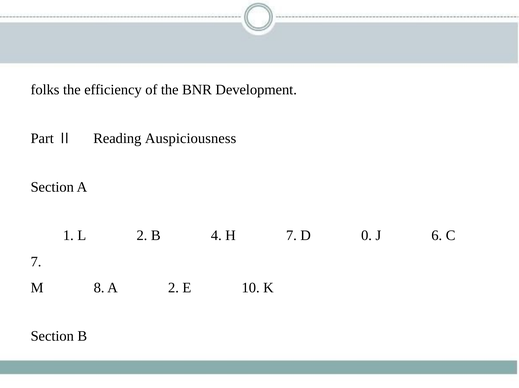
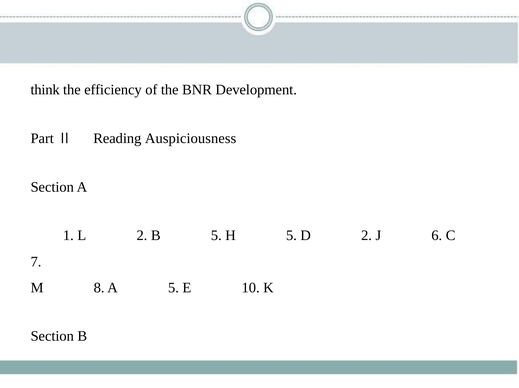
folks: folks -> think (45, 90)
B 4: 4 -> 5 (216, 236)
H 7: 7 -> 5 (291, 236)
D 0: 0 -> 2 (367, 236)
A 2: 2 -> 5 (173, 288)
